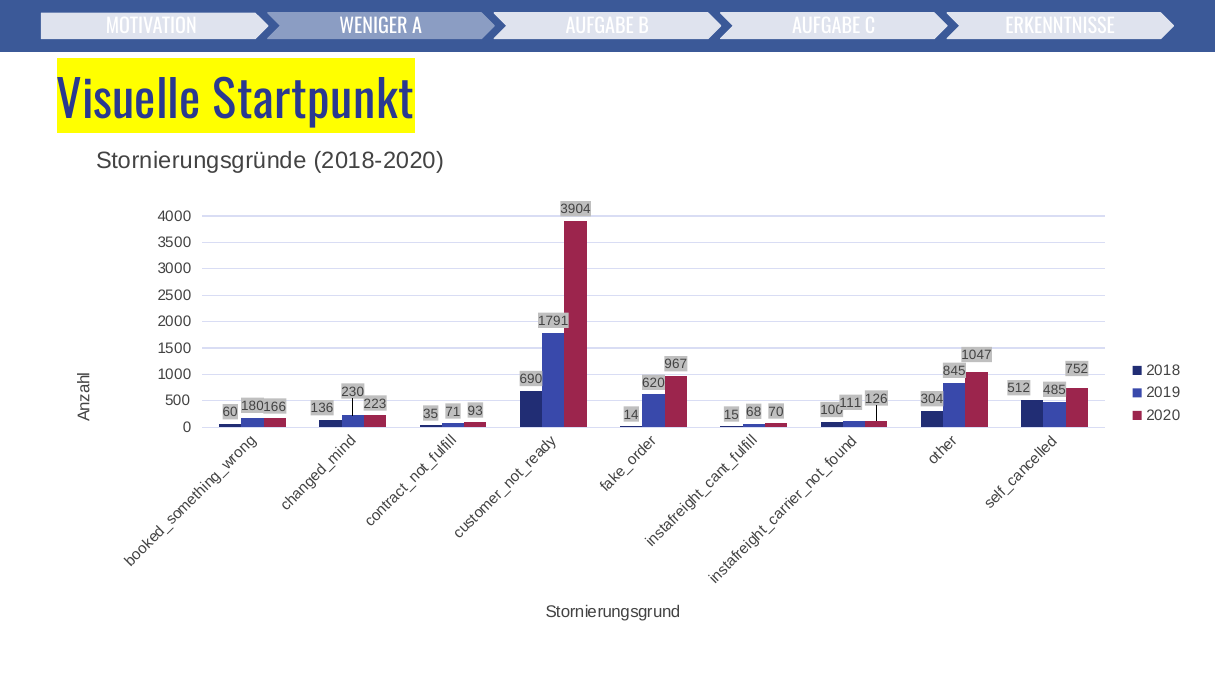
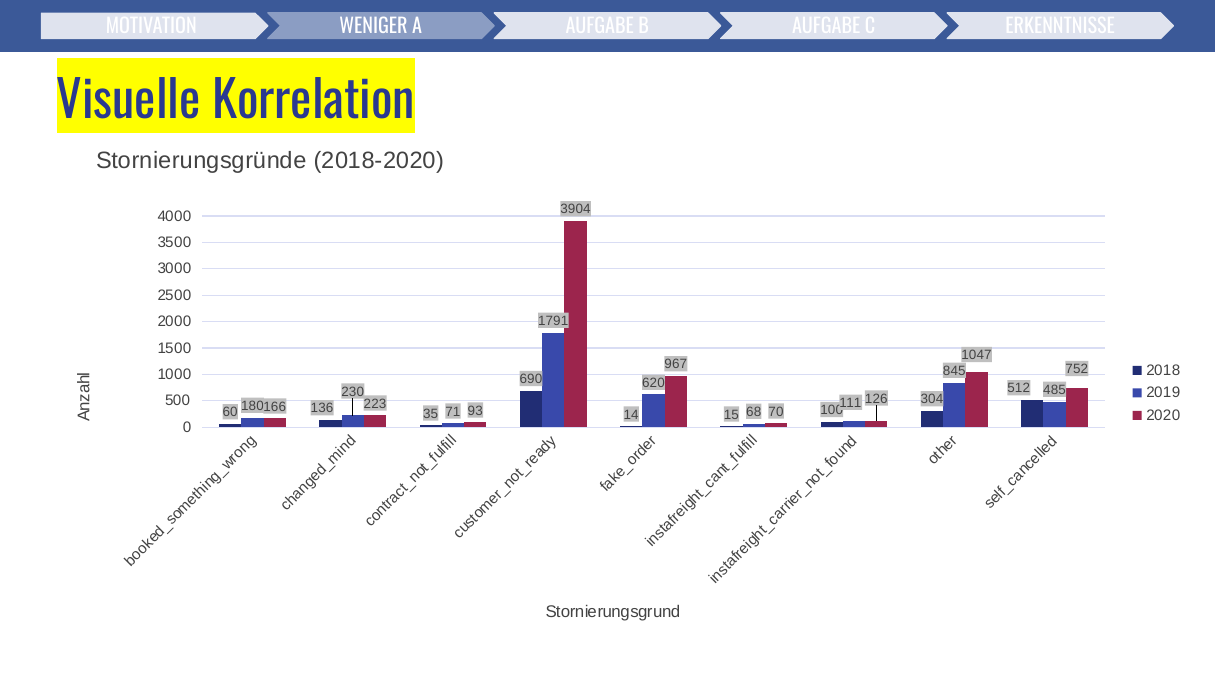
Startpunkt: Startpunkt -> Korrelation (314, 101)
